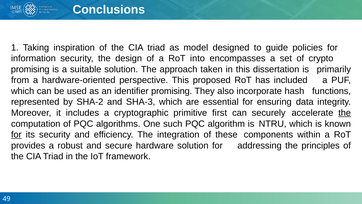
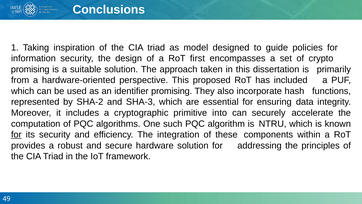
into: into -> first (197, 58)
first: first -> into (220, 113)
the underline: present -> none (345, 113)
